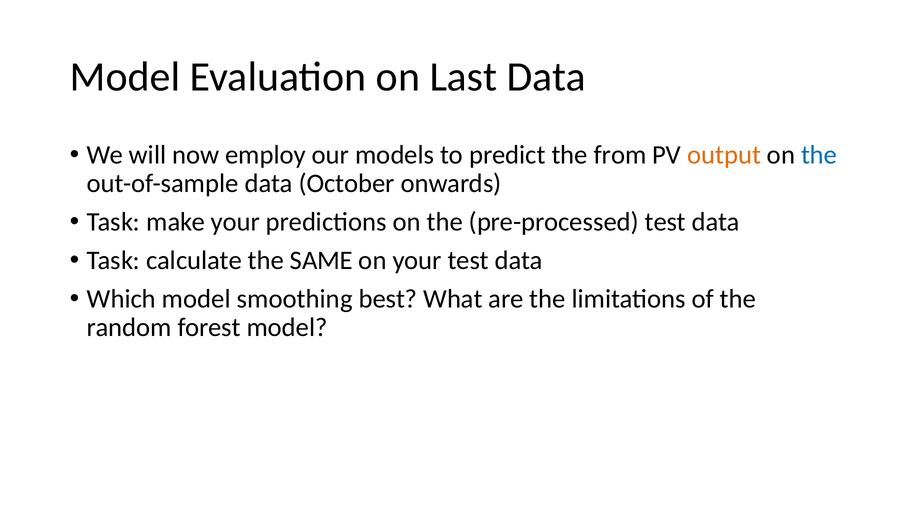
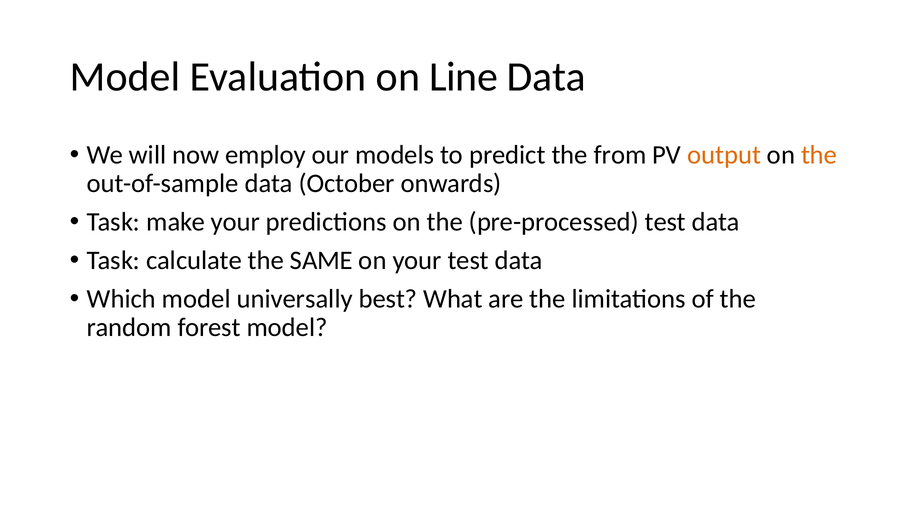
Last: Last -> Line (463, 77)
the colour: blue -> orange (819, 155)
smoothing: smoothing -> universally (295, 299)
